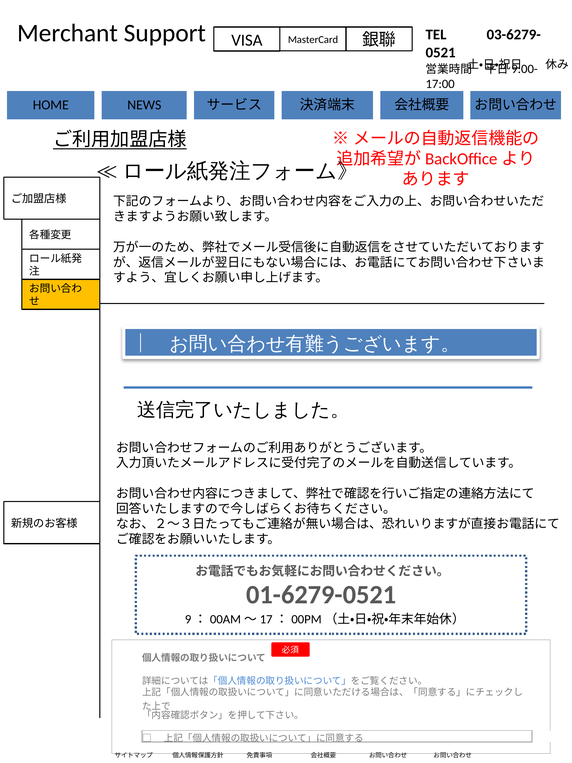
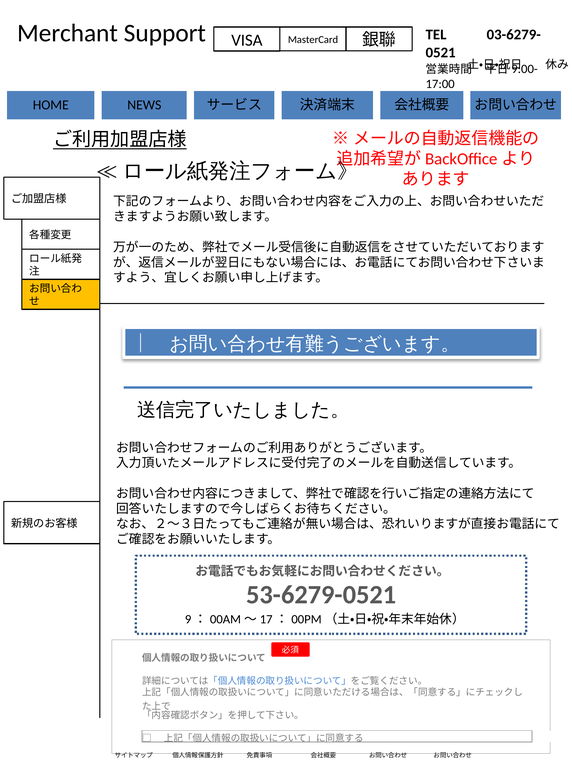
01-6279-0521: 01-6279-0521 -> 53-6279-0521 (321, 594)
